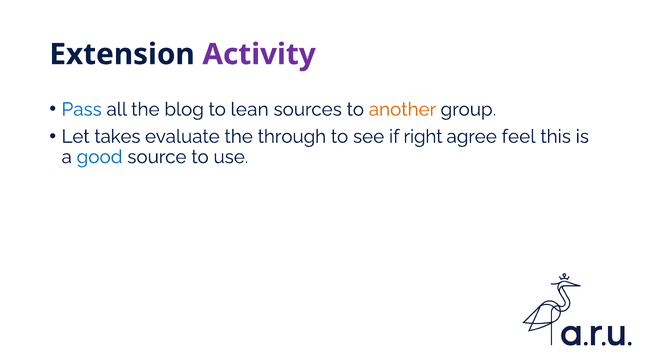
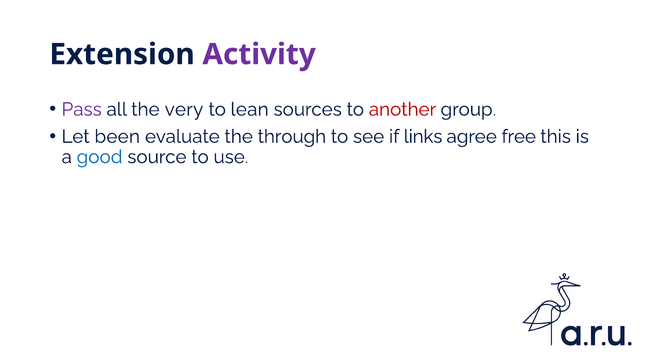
Pass colour: blue -> purple (82, 110)
blog: blog -> very (184, 110)
another colour: orange -> red (403, 110)
takes: takes -> been (117, 137)
right: right -> links (423, 137)
feel: feel -> free (519, 137)
